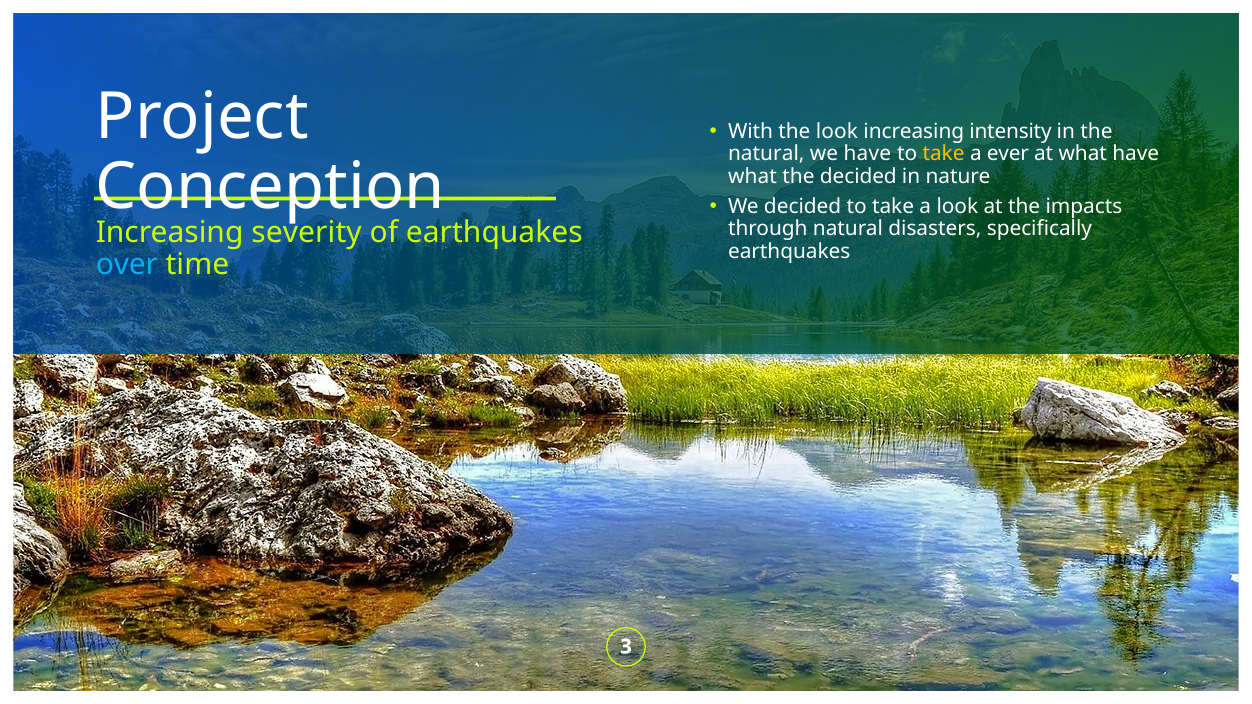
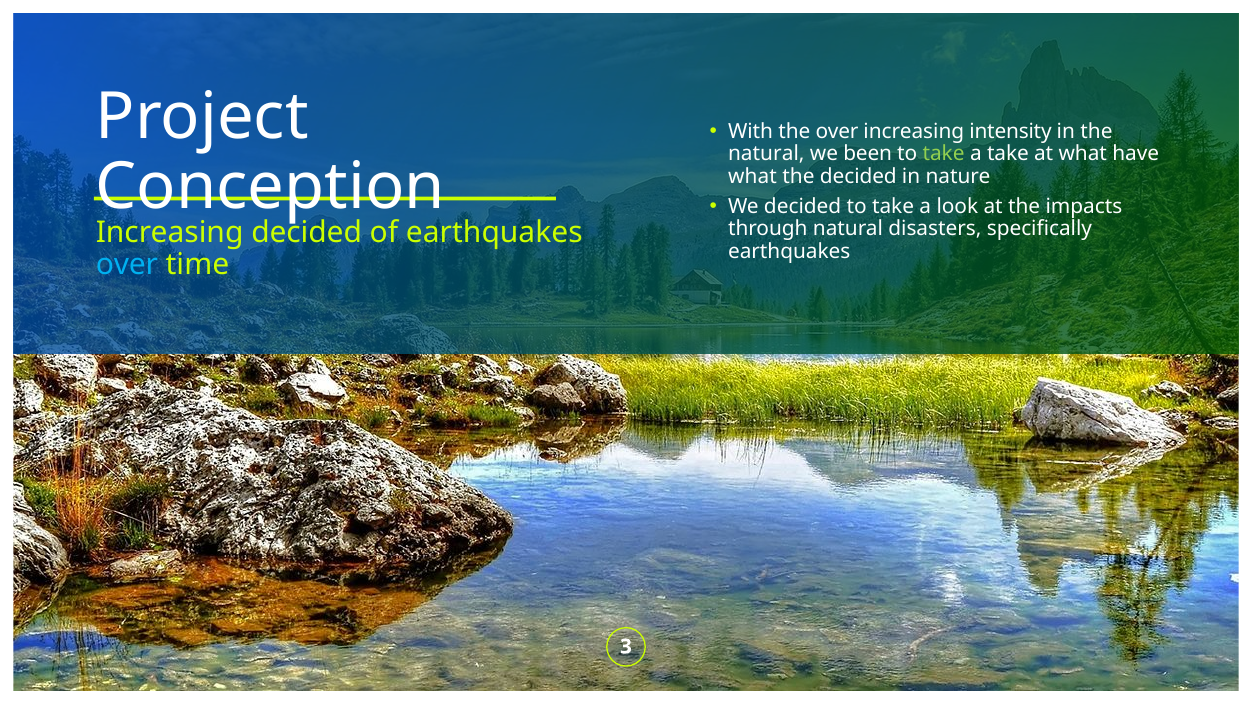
the look: look -> over (837, 131)
we have: have -> been (868, 154)
take colour: yellow -> light green (944, 154)
a ever: ever -> take (1008, 154)
Increasing severity: severity -> decided (307, 232)
